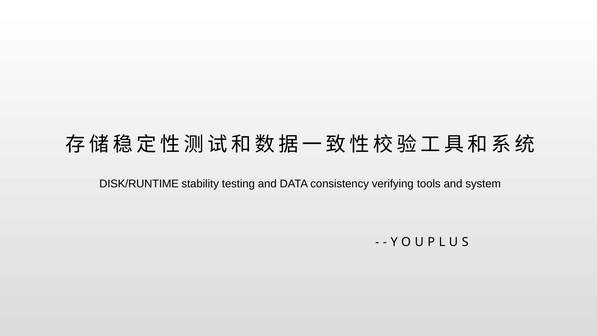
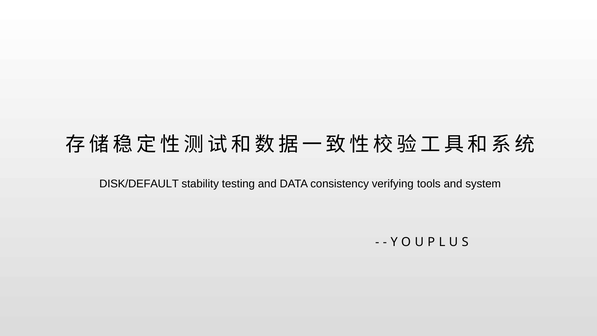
DISK/RUNTIME: DISK/RUNTIME -> DISK/DEFAULT (139, 184)
